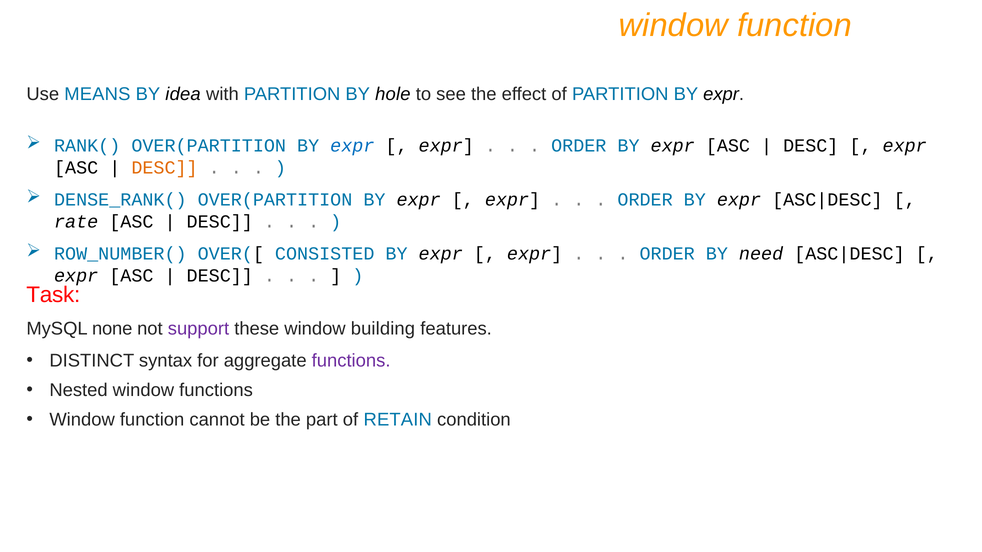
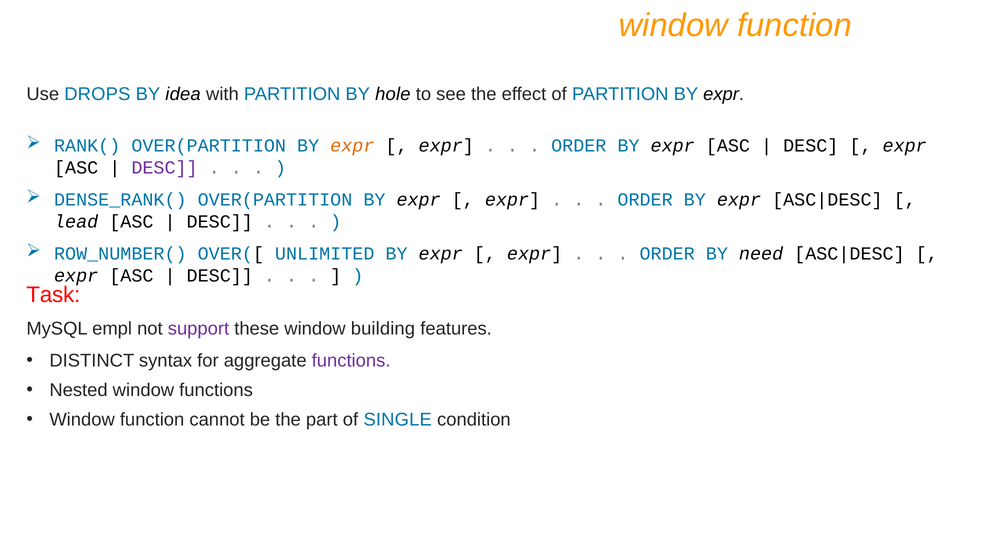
MEANS: MEANS -> DROPS (97, 94)
expr colour: blue -> orange (352, 146)
DESC colour: orange -> purple (165, 168)
rate: rate -> lead (76, 222)
CONSISTED: CONSISTED -> UNLIMITED (325, 254)
none: none -> empl (112, 329)
RETAIN: RETAIN -> SINGLE (398, 420)
